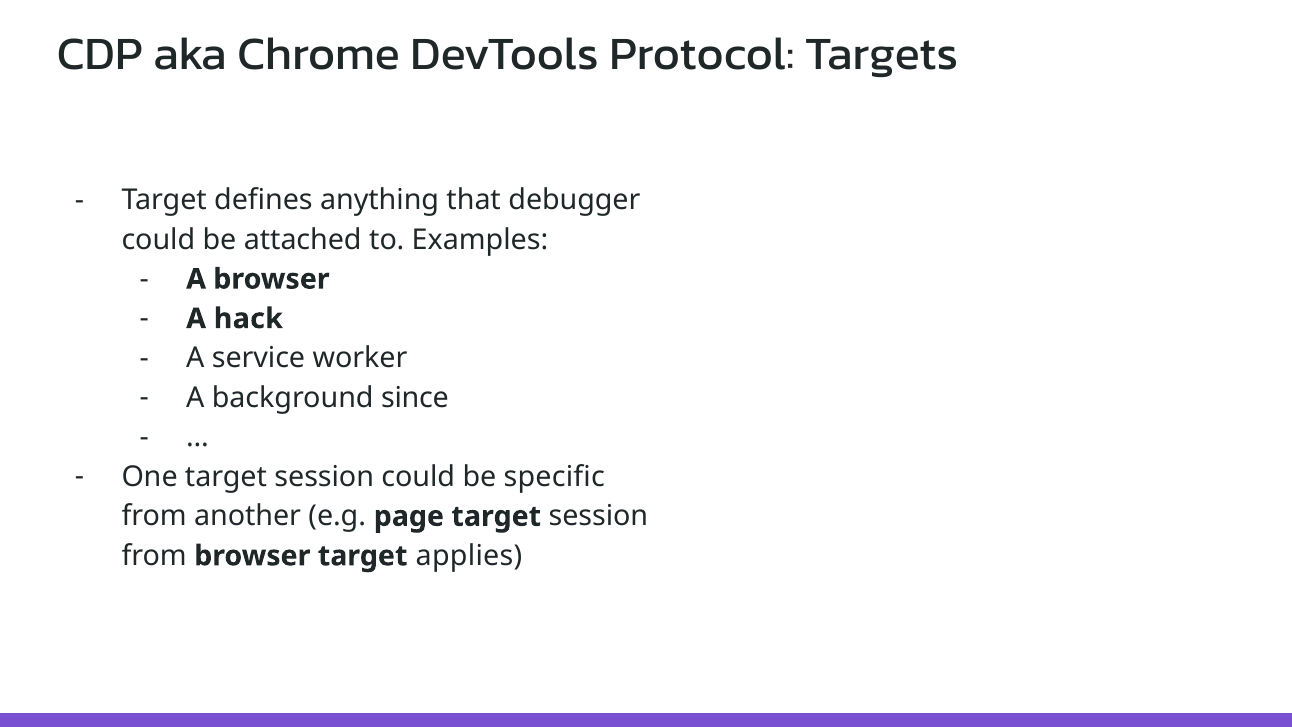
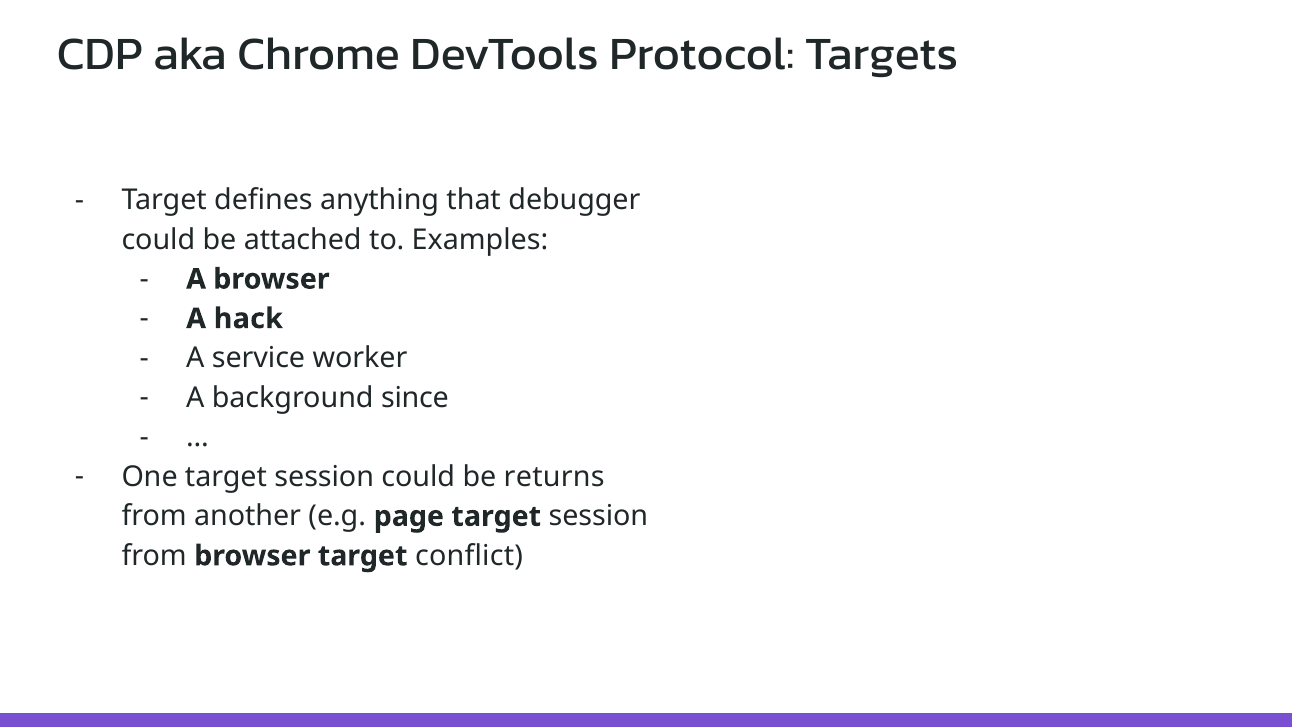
specific: specific -> returns (554, 477)
applies: applies -> conflict (469, 556)
